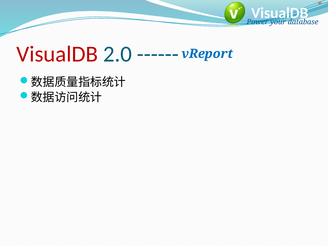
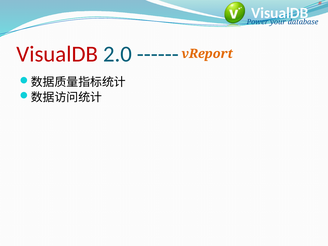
vReport colour: blue -> orange (207, 54)
